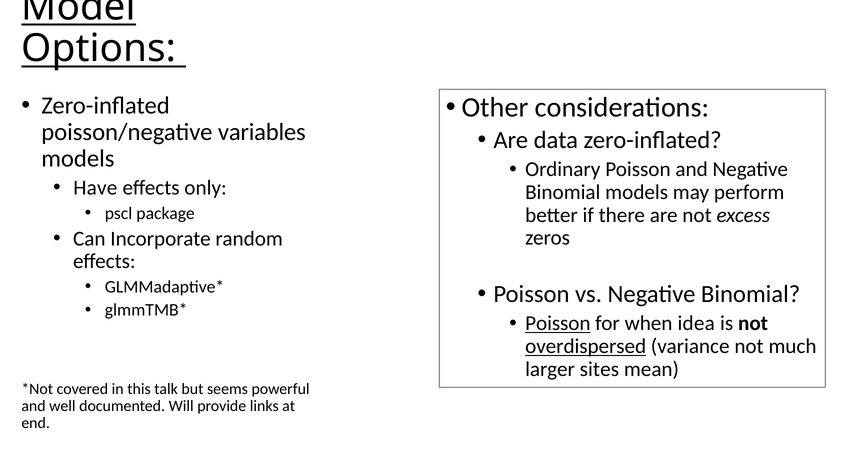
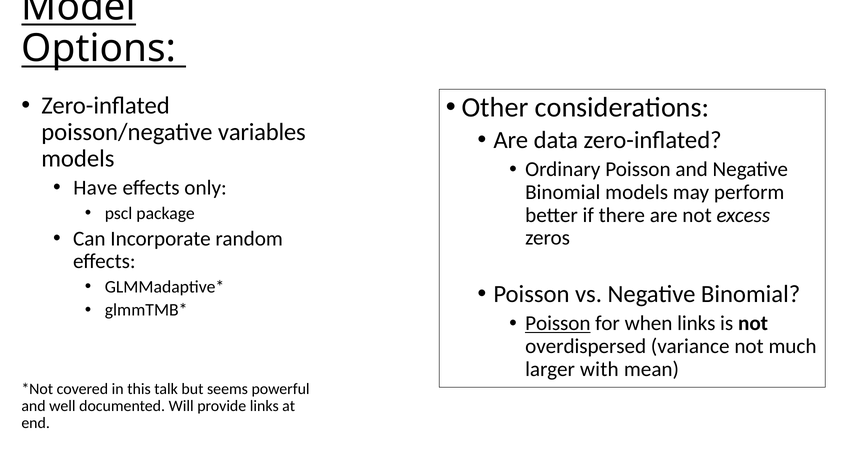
when idea: idea -> links (696, 324)
overdispersed underline: present -> none (586, 347)
sites: sites -> with (599, 369)
